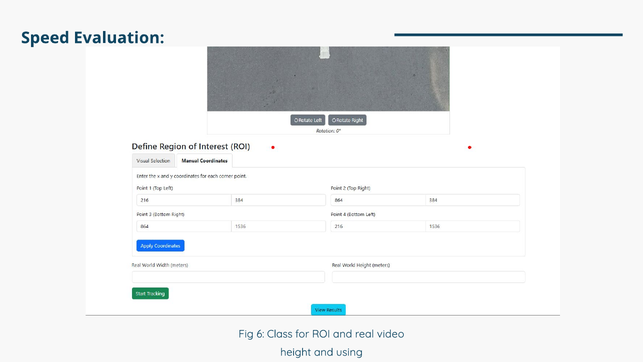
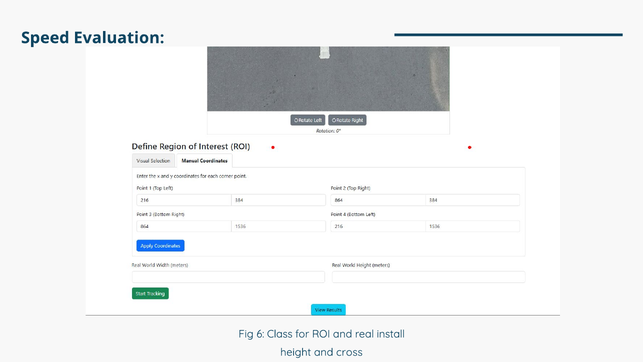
video: video -> install (391, 334)
using: using -> cross (349, 352)
